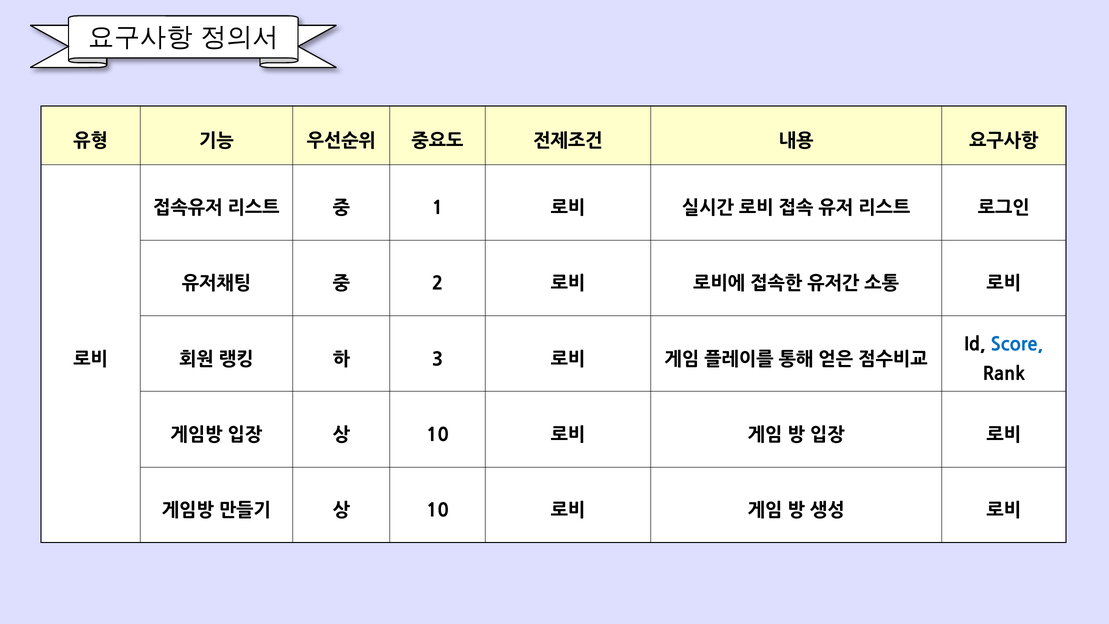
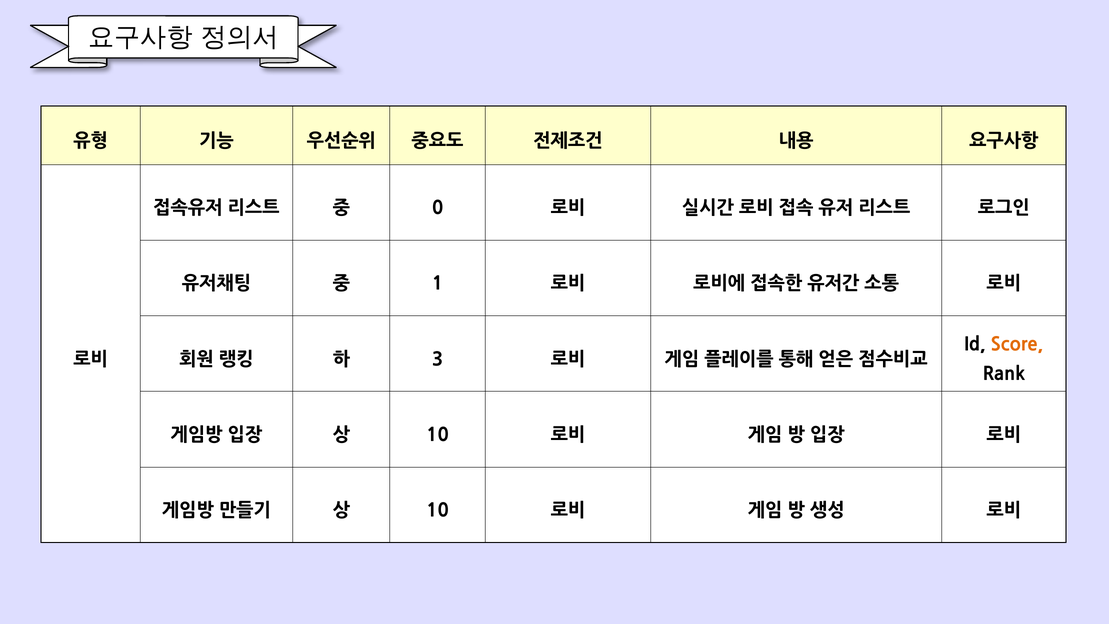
1: 1 -> 0 (438, 208)
2: 2 -> 1 (438, 284)
Score colour: blue -> orange (1017, 345)
